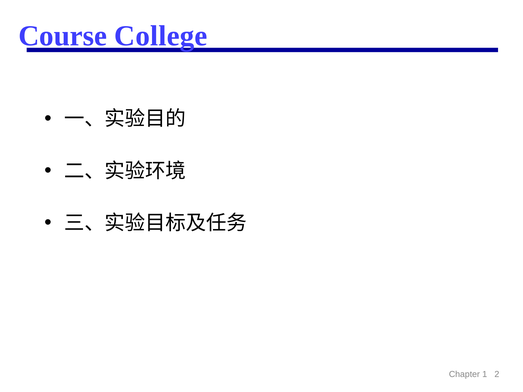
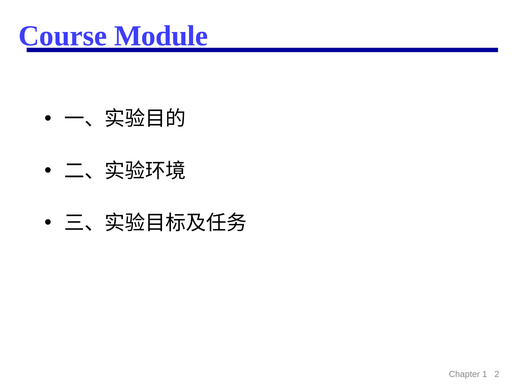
College: College -> Module (161, 36)
